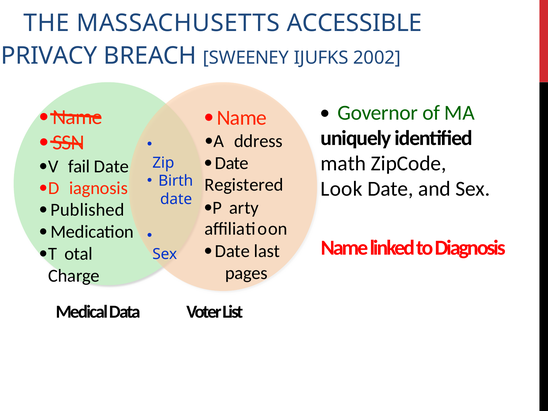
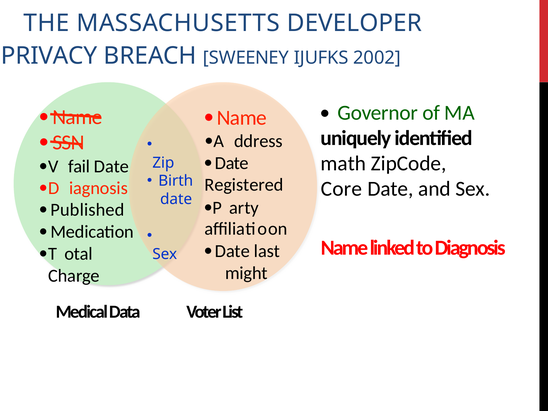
ACCESSIBLE: ACCESSIBLE -> DEVELOPER (354, 23)
Look: Look -> Core (342, 189)
pages: pages -> might (246, 273)
